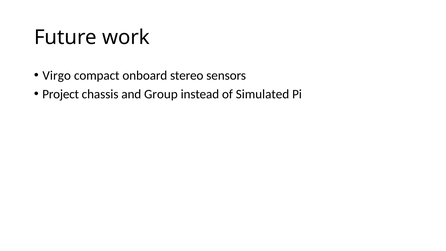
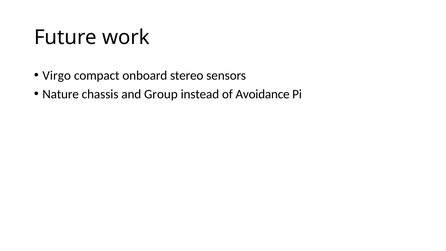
Project: Project -> Nature (61, 94)
Simulated: Simulated -> Avoidance (263, 94)
